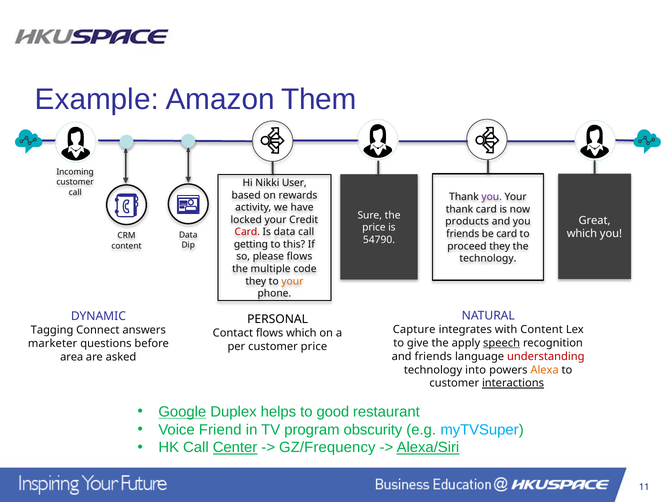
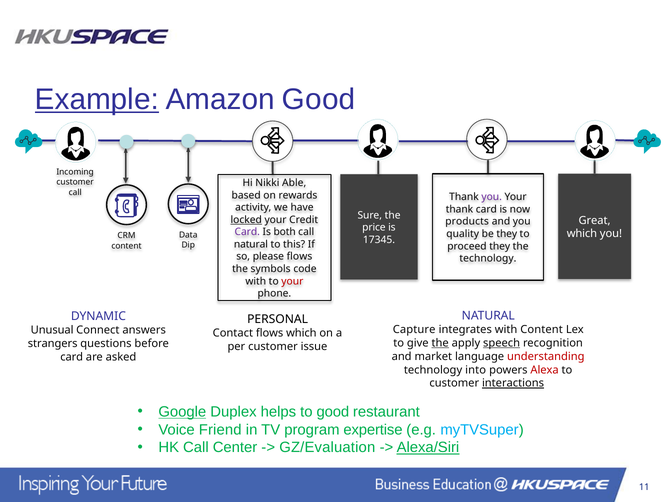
Example underline: none -> present (97, 100)
Amazon Them: Them -> Good (319, 100)
User: User -> Able (294, 183)
locked underline: none -> present (246, 220)
Card colour: red -> purple (247, 232)
Is data: data -> both (285, 232)
friends: friends -> quality (463, 234)
be card: card -> they (507, 234)
54790: 54790 -> 17345 (379, 240)
getting: getting -> natural (251, 245)
multiple: multiple -> symbols (271, 269)
they: they -> with (256, 281)
your colour: orange -> red (292, 281)
Tagging: Tagging -> Unusual (52, 330)
the underline: none -> present (440, 343)
marketer: marketer -> strangers (53, 344)
customer price: price -> issue (314, 347)
and friends: friends -> market (433, 357)
area: area -> card (72, 357)
Alexa colour: orange -> red (545, 370)
obscurity: obscurity -> expertise (373, 430)
Center underline: present -> none (235, 448)
GZ/Frequency: GZ/Frequency -> GZ/Evaluation (327, 448)
